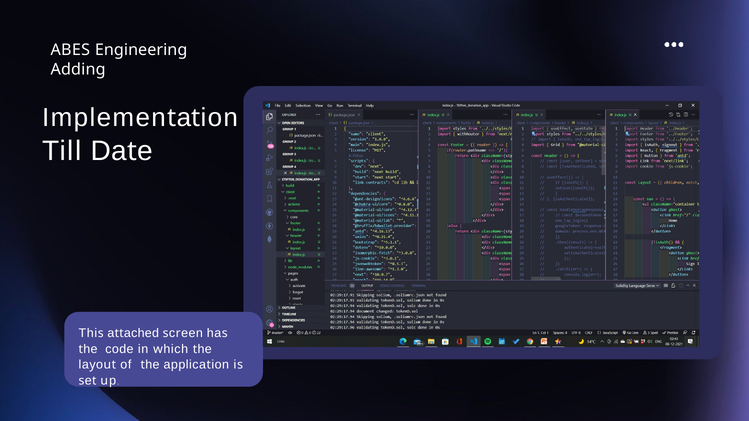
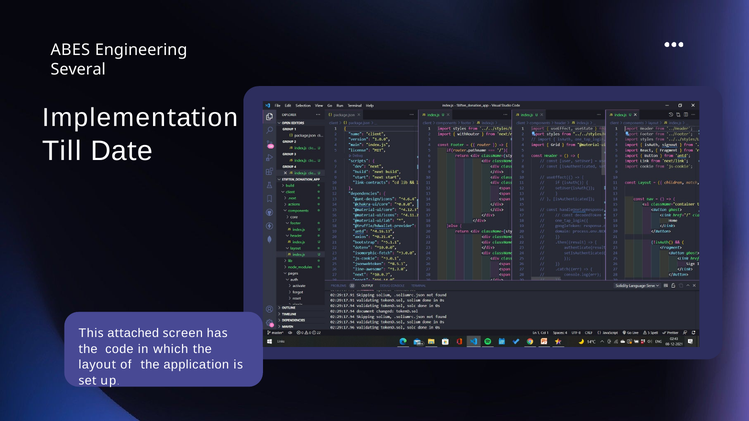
Adding: Adding -> Several (78, 69)
